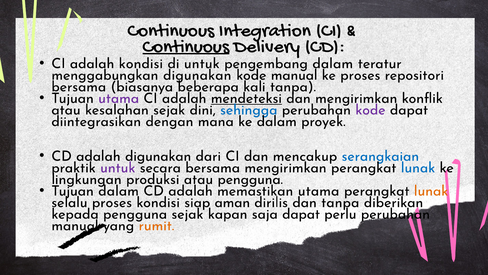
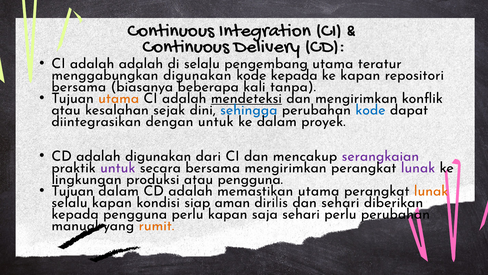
Continuous underline: present -> none (186, 45)
adalah kondisi: kondisi -> adalah (141, 63)
di untuk: untuk -> selalu (202, 63)
pengembang dalam: dalam -> utama (333, 63)
kode manual: manual -> kepada (294, 75)
ke proses: proses -> kapan (360, 75)
utama colour: purple -> orange (119, 98)
kode colour: purple -> blue (370, 110)
dengan mana: mana -> untuk (216, 121)
serangkaian colour: blue -> purple (380, 156)
lunak colour: blue -> purple (418, 167)
selalu proses: proses -> kapan (112, 202)
dan tanpa: tanpa -> sehari (340, 202)
pengguna sejak: sejak -> perlu (187, 214)
saja dapat: dapat -> sehari (301, 214)
